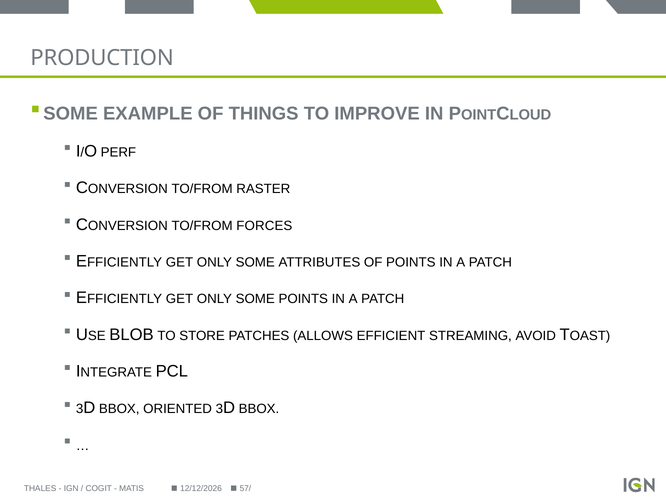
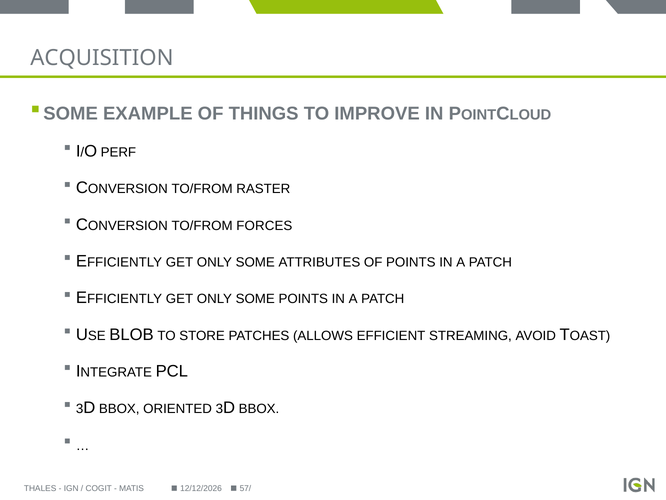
PRODUCTION: PRODUCTION -> ACQUISITION (102, 58)
